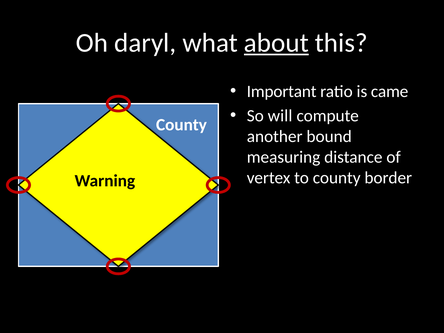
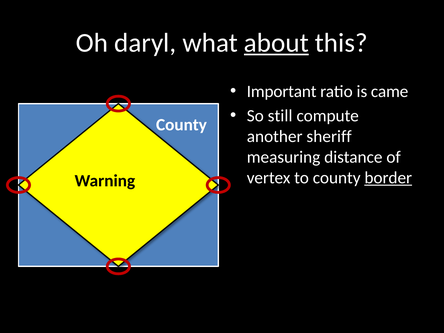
will: will -> still (280, 116)
bound: bound -> sheriff (329, 136)
border underline: none -> present (388, 178)
